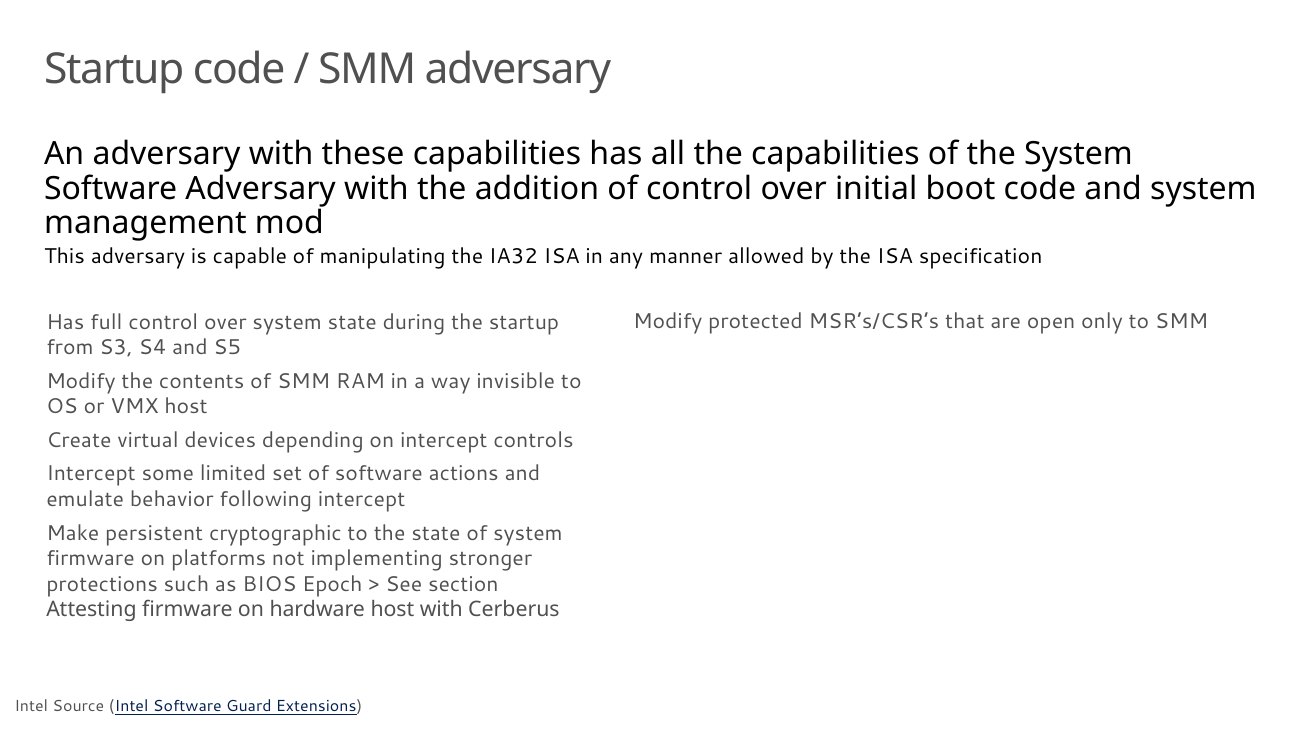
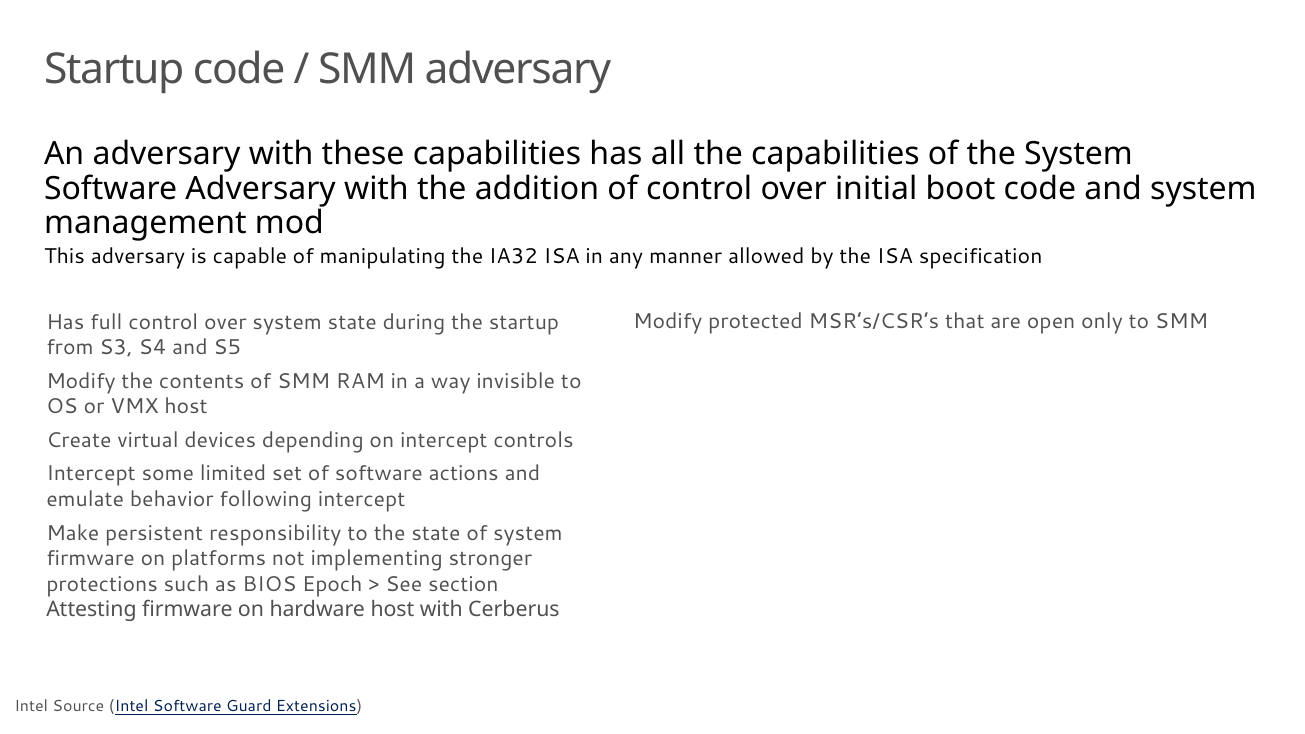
cryptographic: cryptographic -> responsibility (275, 533)
